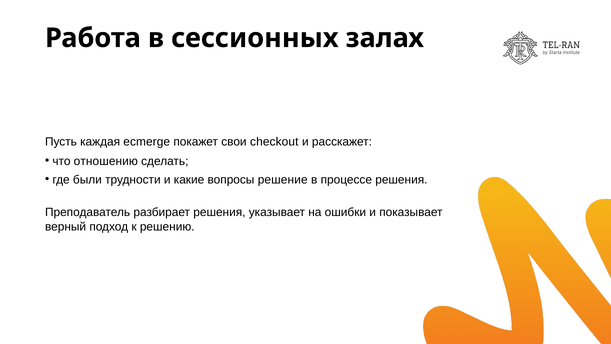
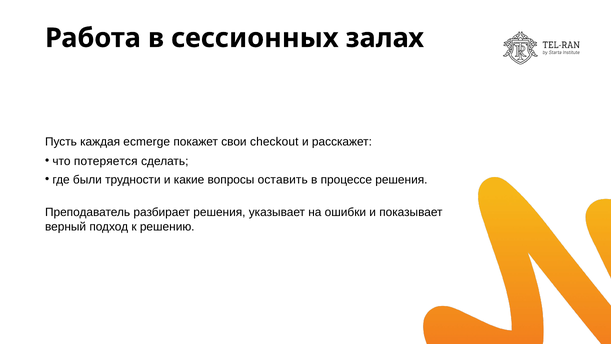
отношению: отношению -> потеряется (106, 161)
решение: решение -> оставить (283, 180)
